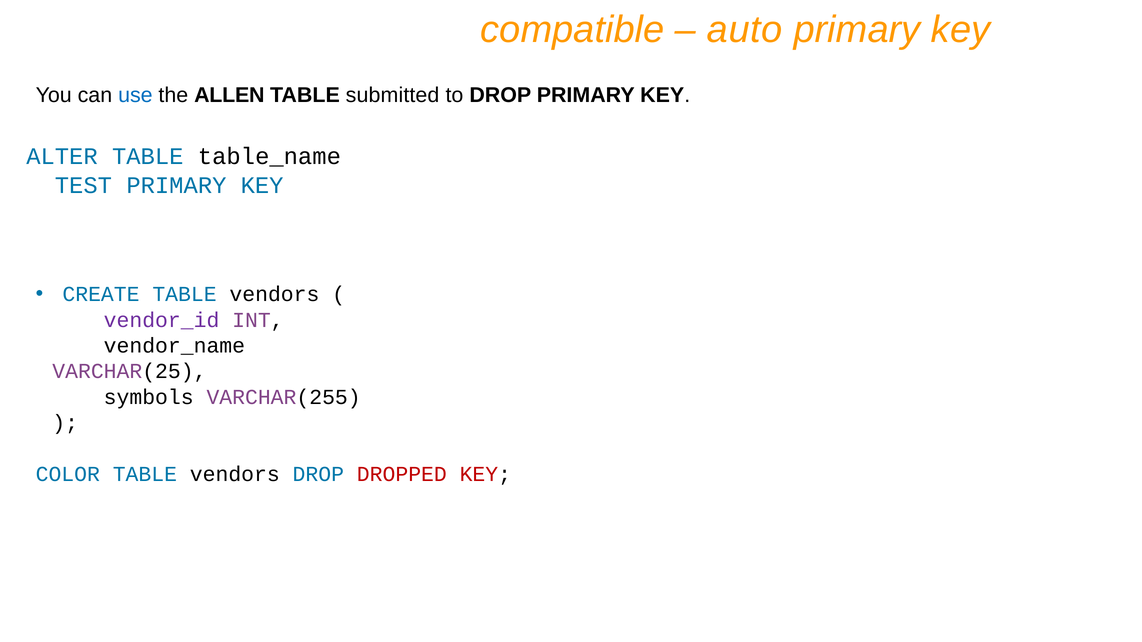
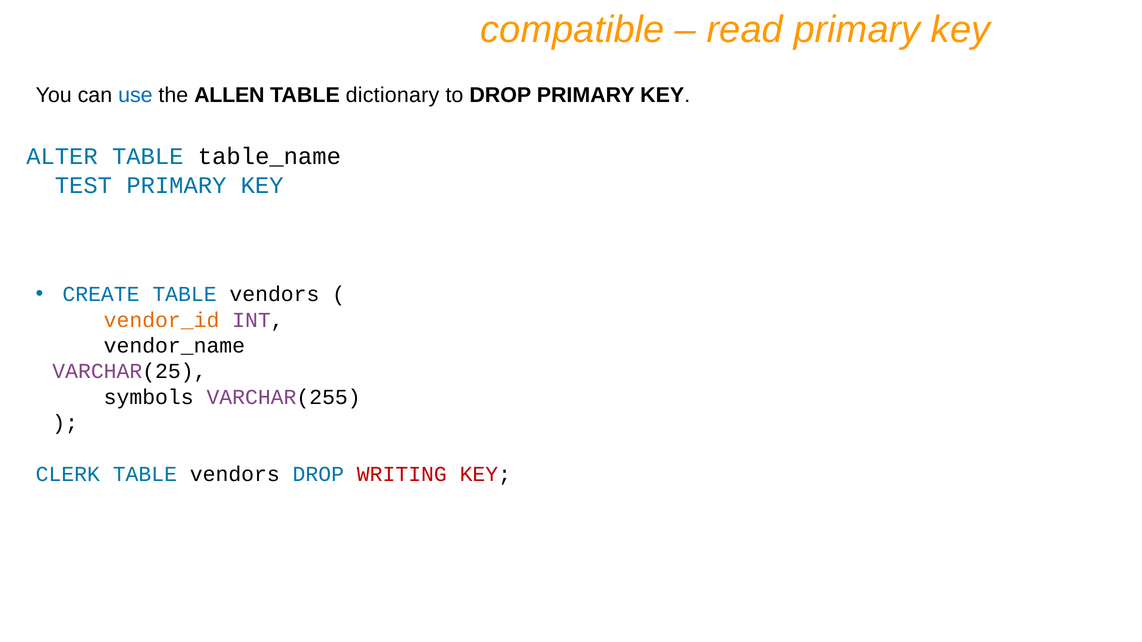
auto: auto -> read (745, 30)
submitted: submitted -> dictionary (392, 95)
vendor_id colour: purple -> orange (162, 320)
COLOR: COLOR -> CLERK (68, 475)
DROPPED: DROPPED -> WRITING (402, 475)
